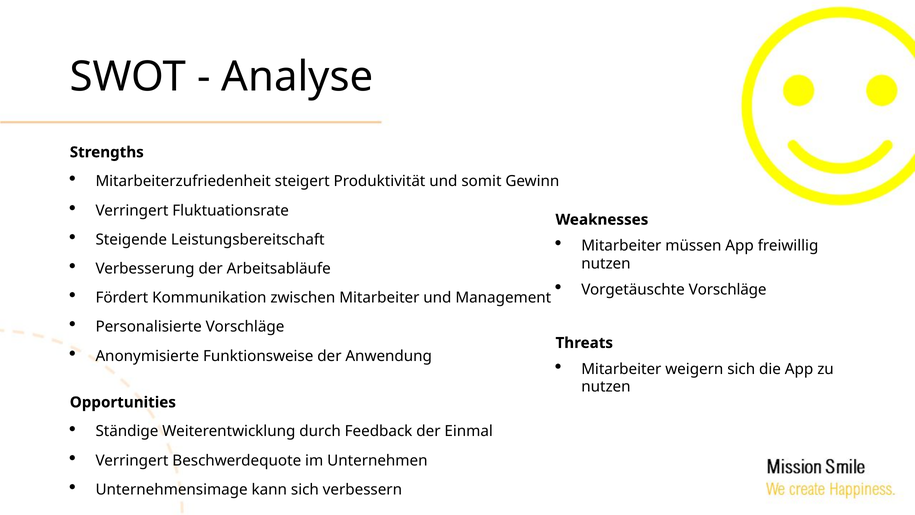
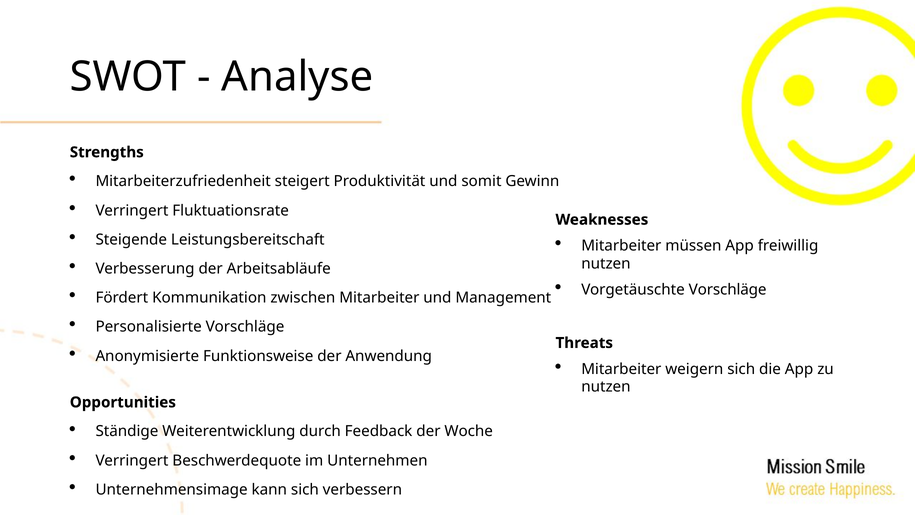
Einmal: Einmal -> Woche (469, 431)
